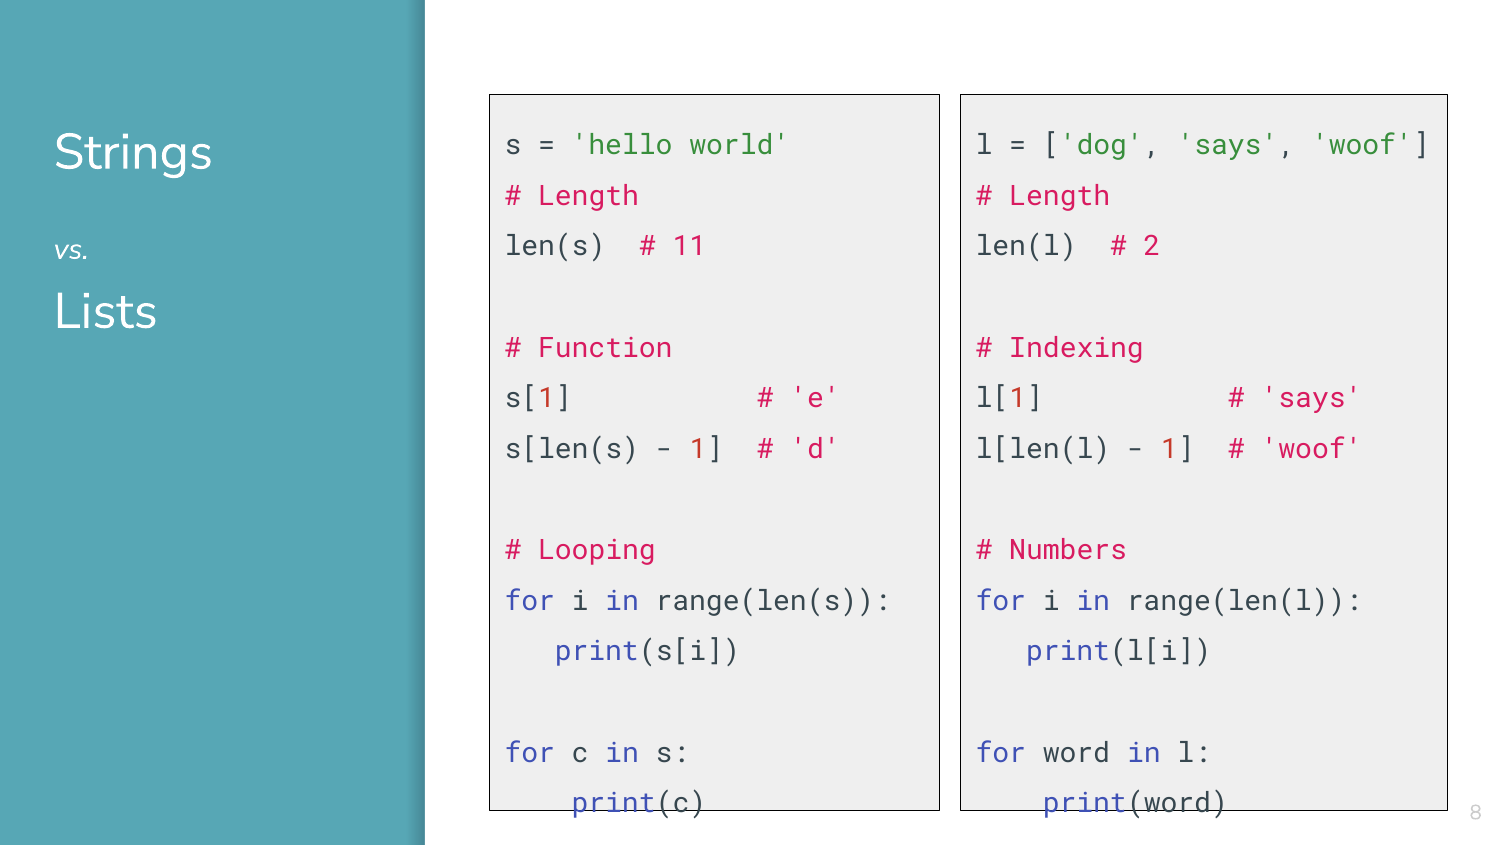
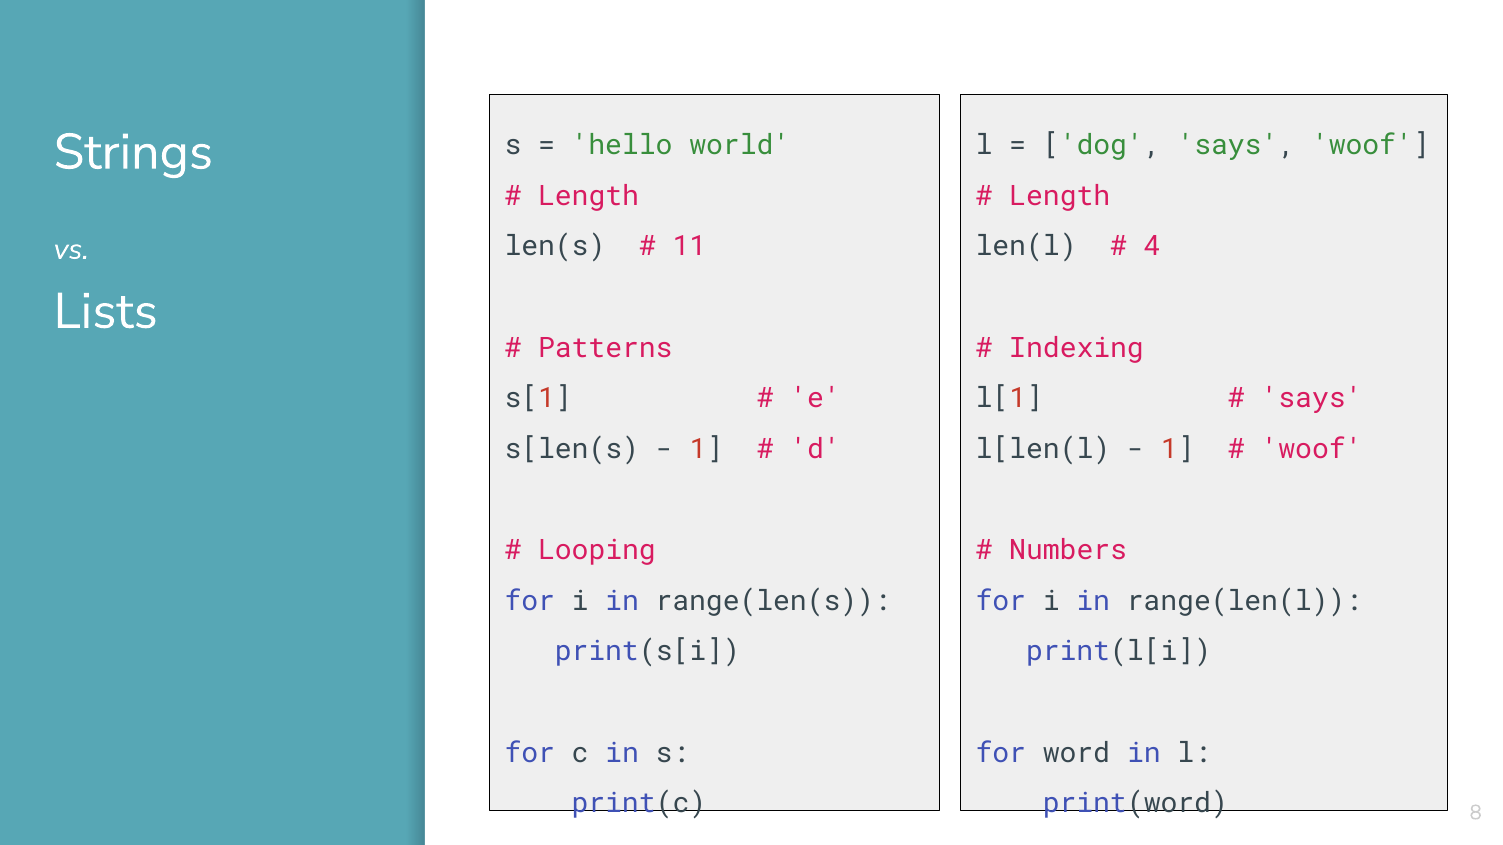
2: 2 -> 4 (1152, 247)
Function: Function -> Patterns (605, 348)
